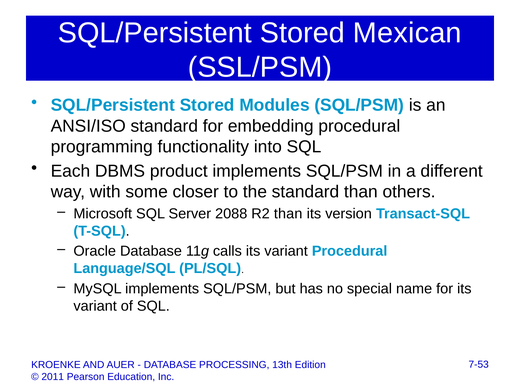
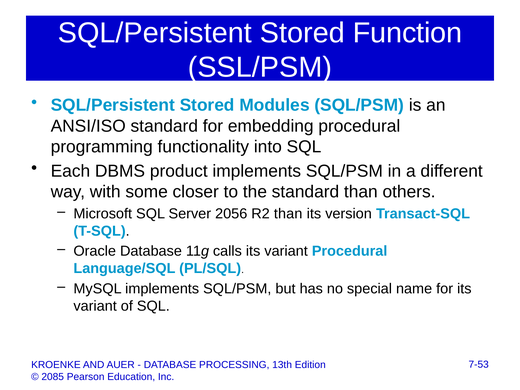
Mexican: Mexican -> Function (408, 33)
2088: 2088 -> 2056 (231, 214)
2011: 2011 -> 2085 (53, 377)
